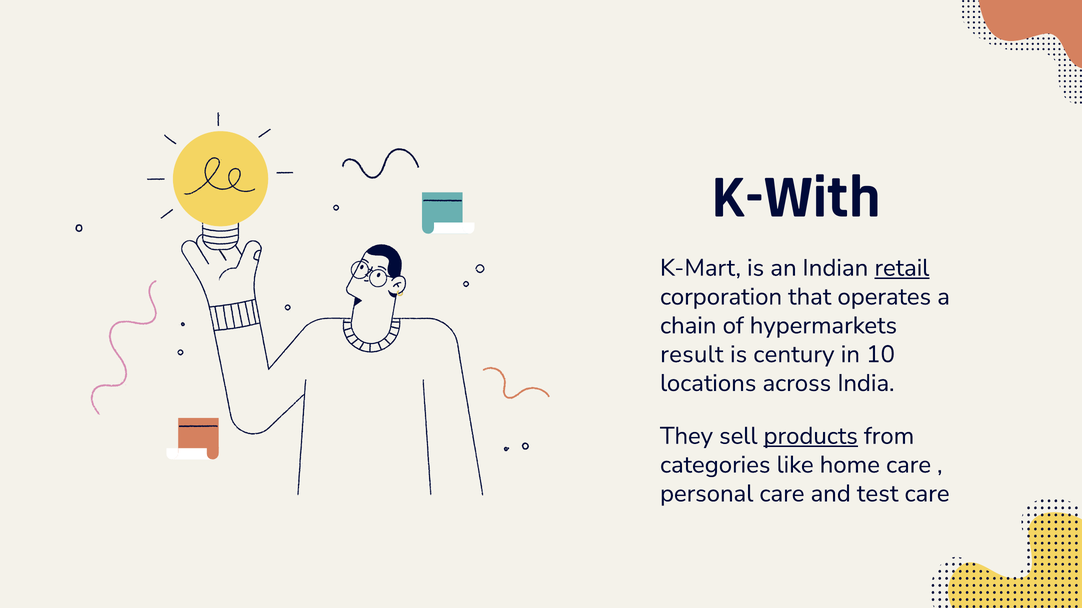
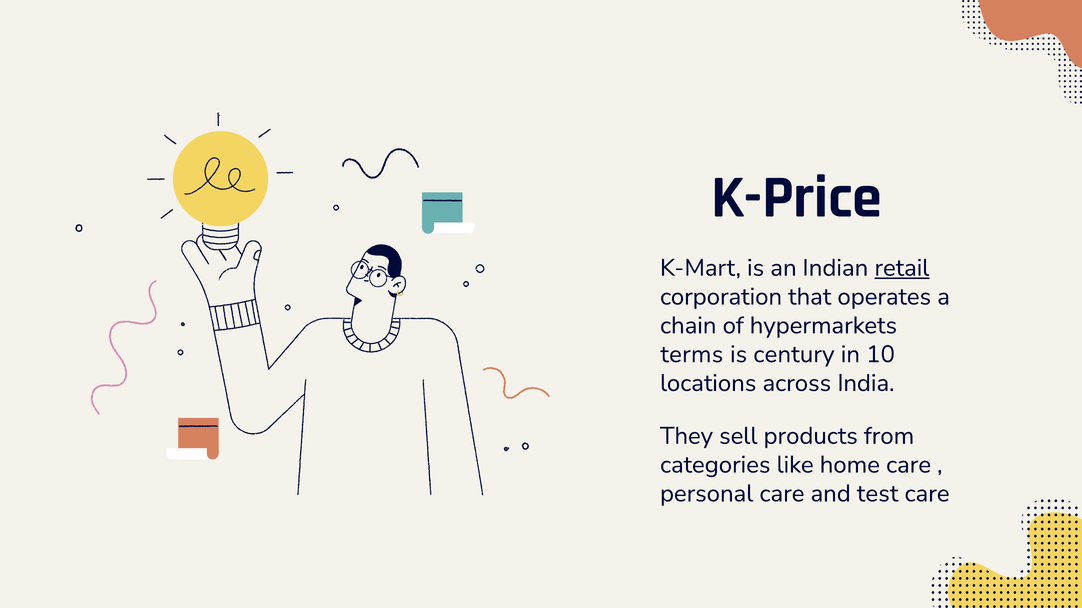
K-With: K-With -> K-Price (796, 197)
result: result -> terms (692, 355)
products underline: present -> none (811, 436)
